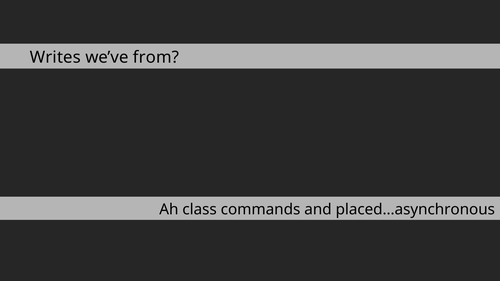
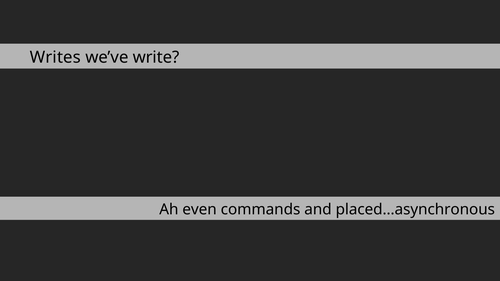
from: from -> write (156, 57)
class: class -> even (200, 210)
